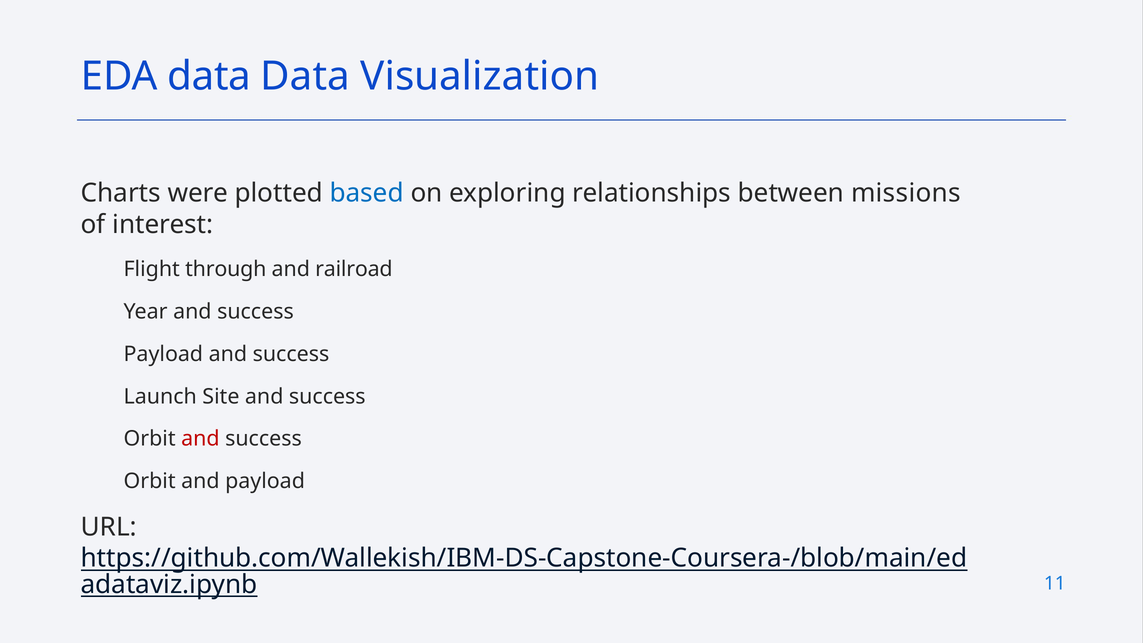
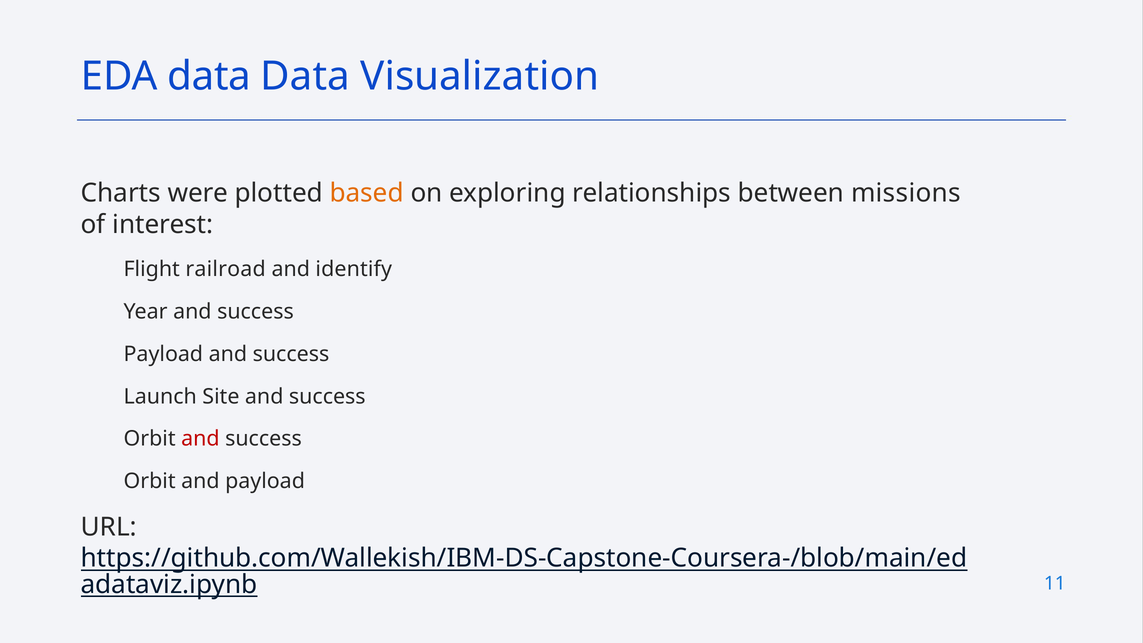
based colour: blue -> orange (367, 193)
through: through -> railroad (226, 269)
railroad: railroad -> identify (354, 269)
